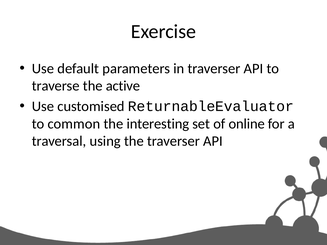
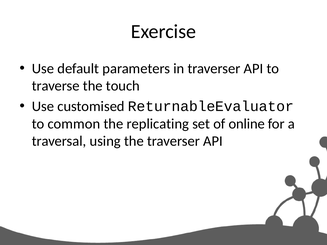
active: active -> touch (123, 86)
interesting: interesting -> replicating (158, 124)
